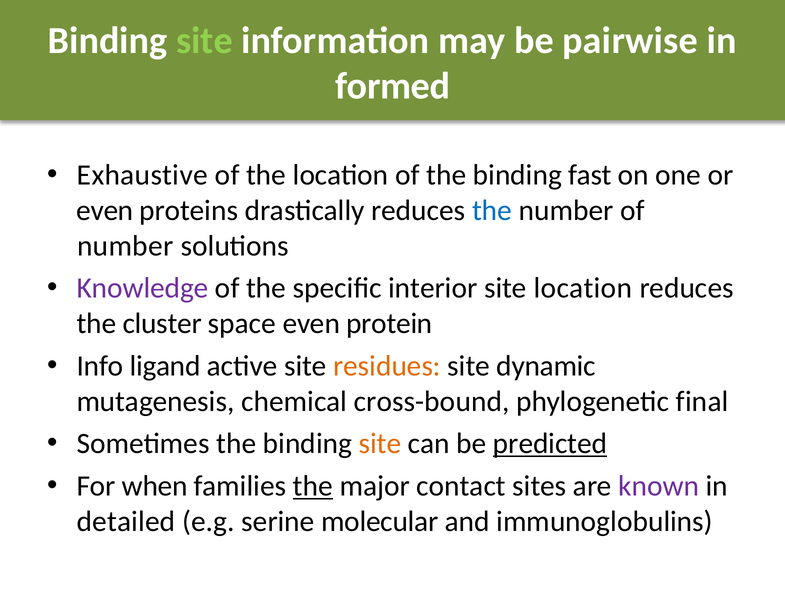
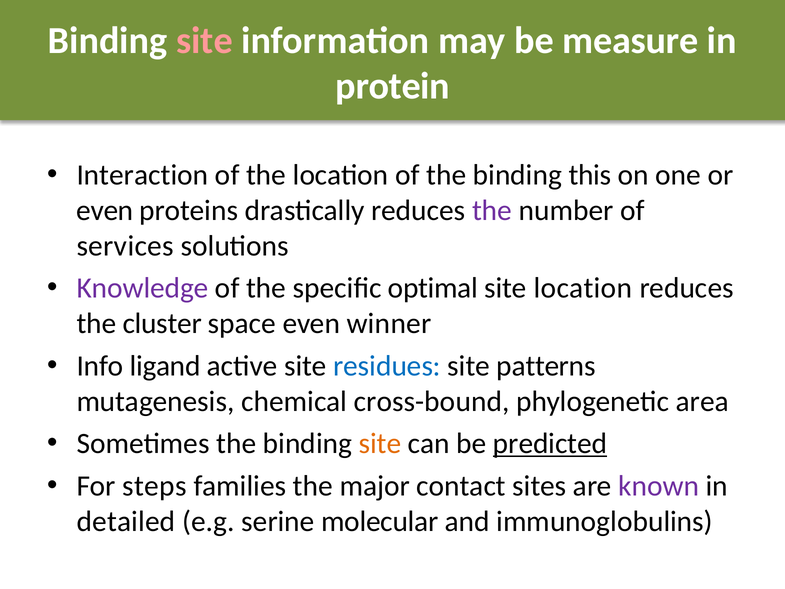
site colour: light green -> pink (204, 40)
pairwise: pairwise -> measure (630, 40)
formed: formed -> protein (393, 86)
Exhaustive: Exhaustive -> Interaction (142, 175)
fast: fast -> this (590, 175)
the colour: blue -> purple (492, 210)
number: number -> services (125, 246)
interior: interior -> optimal (433, 288)
protein: protein -> winner (389, 323)
residues colour: orange -> blue (387, 366)
dynamic: dynamic -> patterns (546, 366)
final: final -> area (702, 401)
when: when -> steps (154, 486)
the underline: present -> none (313, 486)
